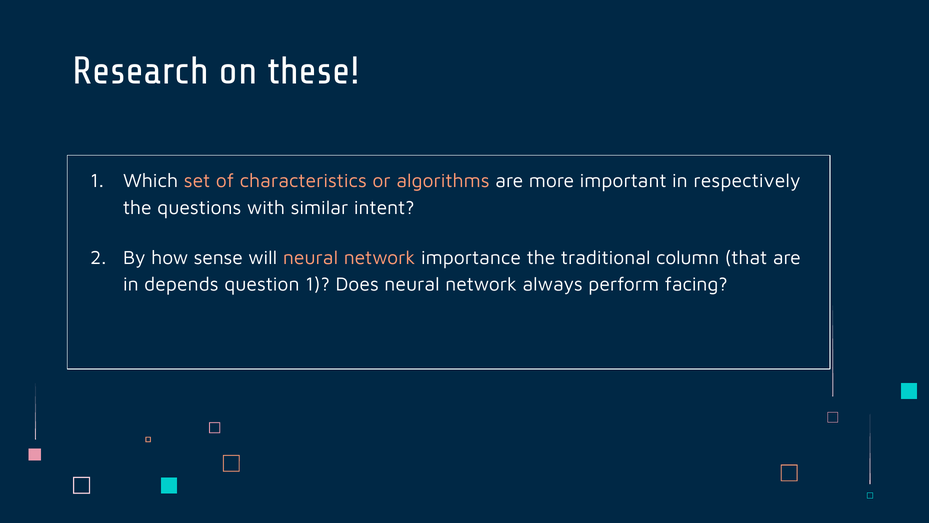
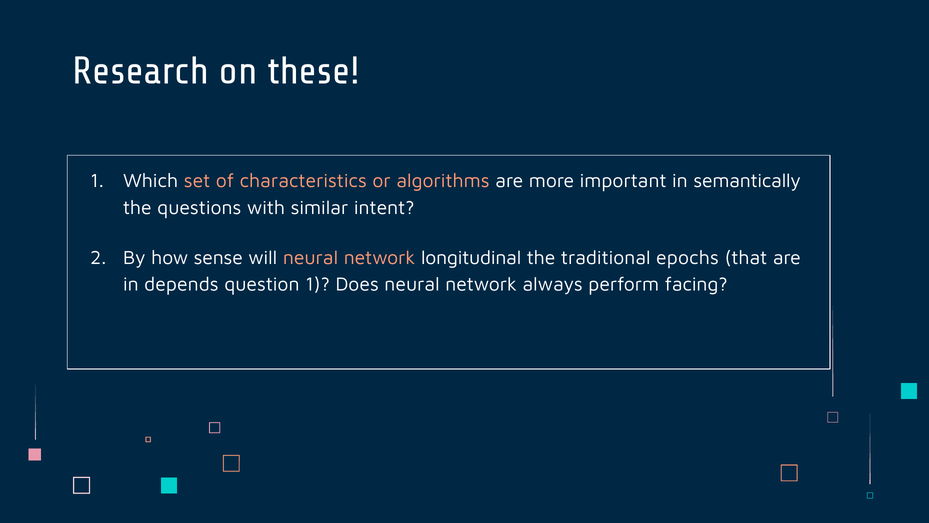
respectively: respectively -> semantically (747, 181)
importance: importance -> longitudinal (471, 257)
column: column -> epochs (688, 257)
